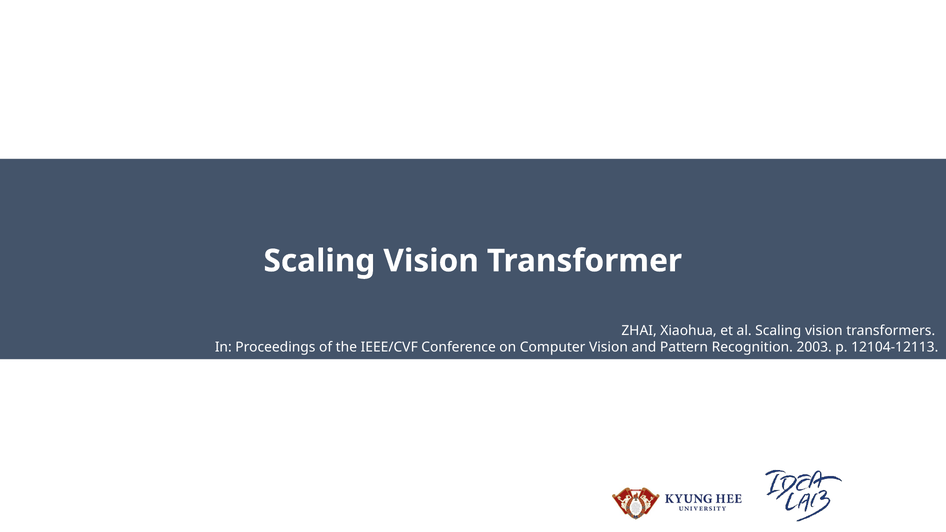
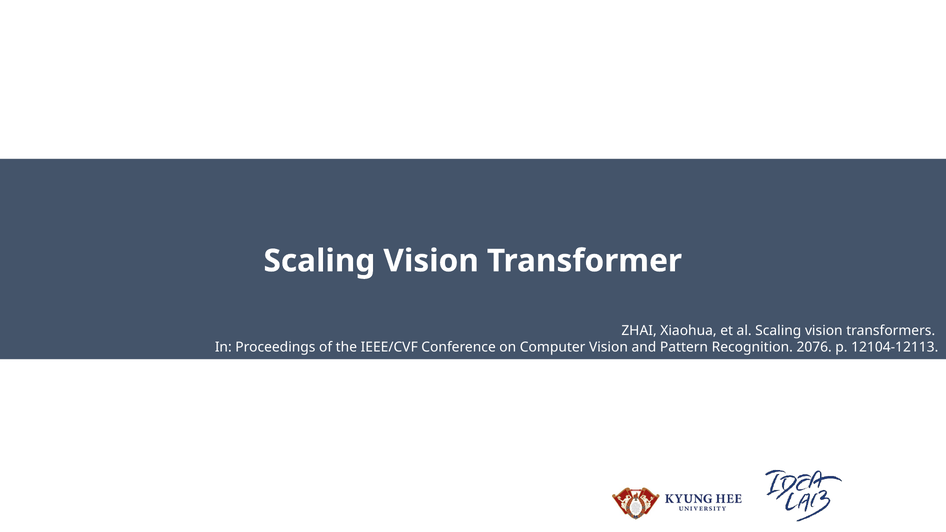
2003: 2003 -> 2076 (814, 348)
